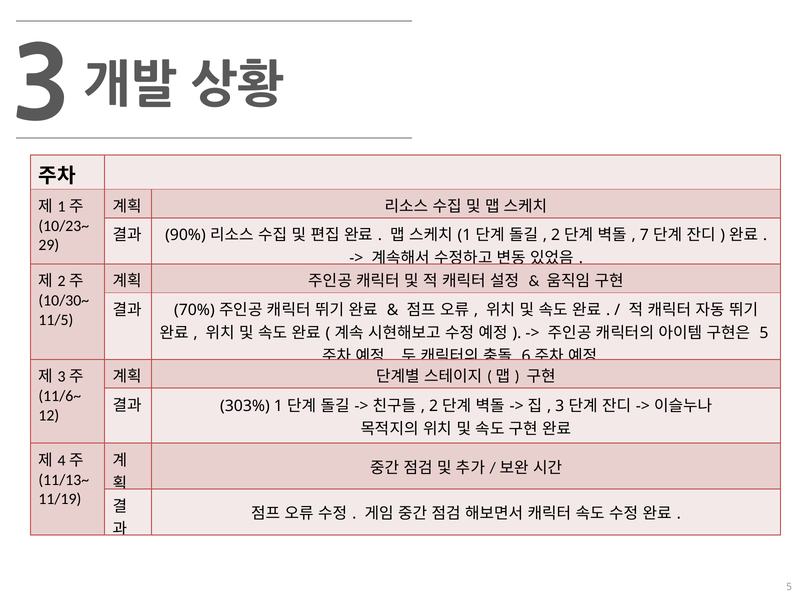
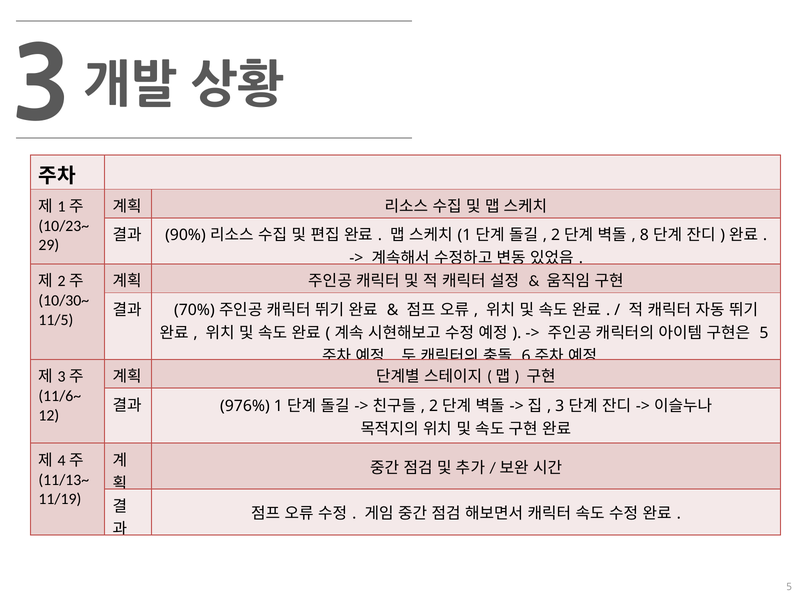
7: 7 -> 8 (644, 235)
303%: 303% -> 976% (245, 406)
